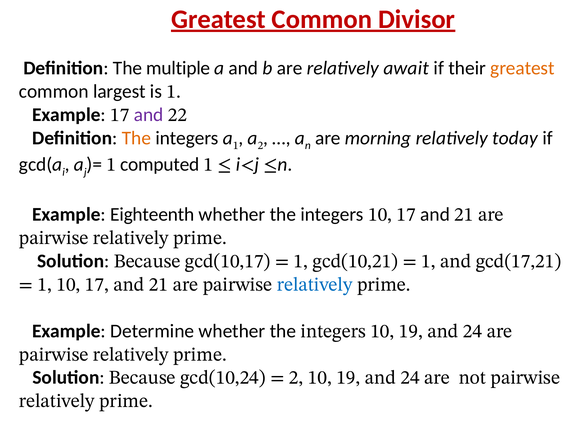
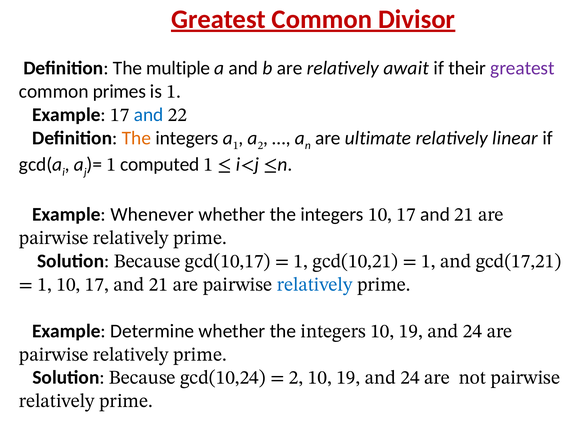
greatest colour: orange -> purple (522, 68)
largest: largest -> primes (119, 91)
and colour: purple -> blue (149, 115)
morning: morning -> ultimate (378, 138)
today: today -> linear (515, 138)
Eighteenth: Eighteenth -> Whenever (152, 214)
